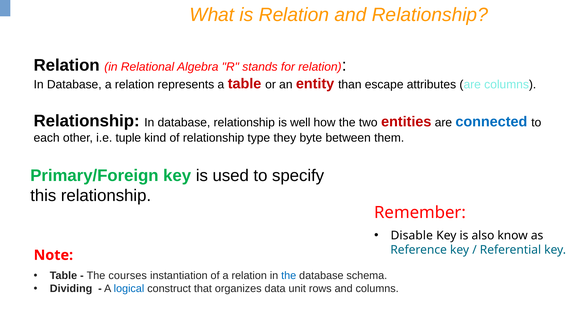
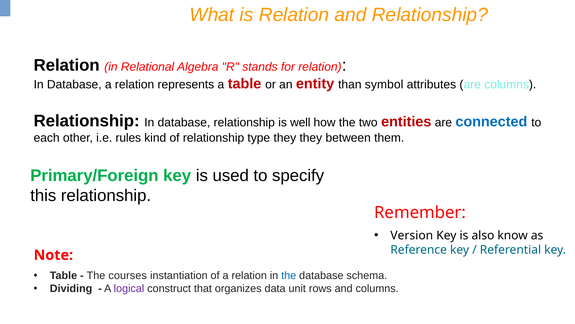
escape: escape -> symbol (384, 84)
tuple: tuple -> rules (128, 138)
they byte: byte -> they (311, 138)
Disable: Disable -> Version (412, 235)
logical colour: blue -> purple (129, 288)
